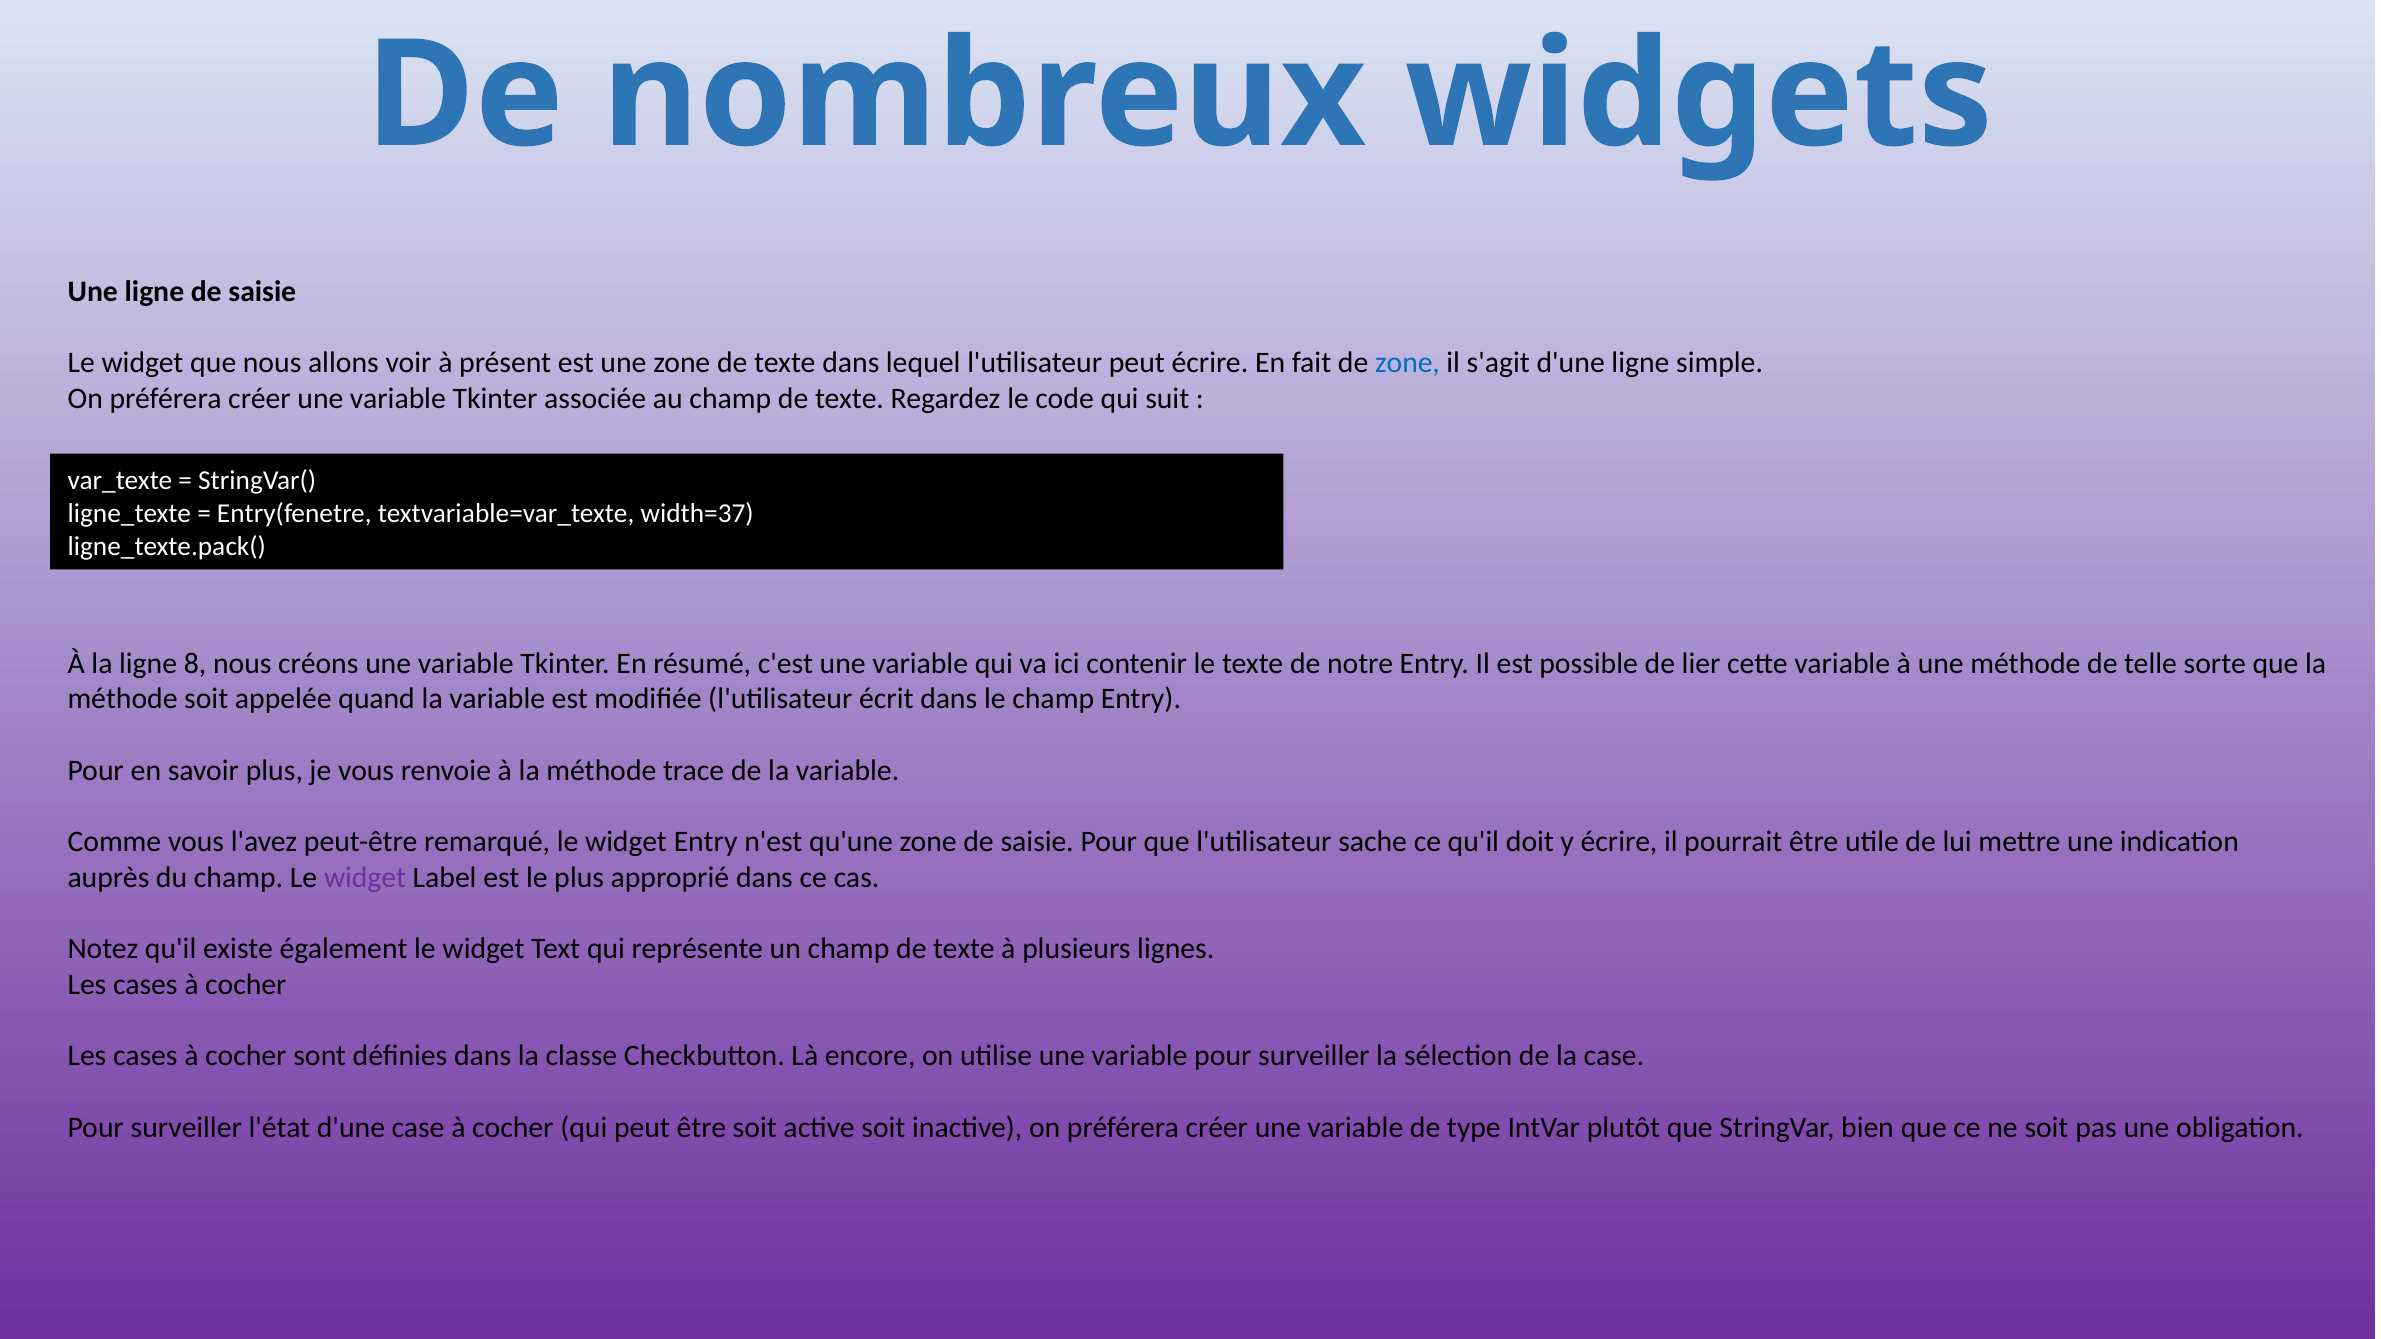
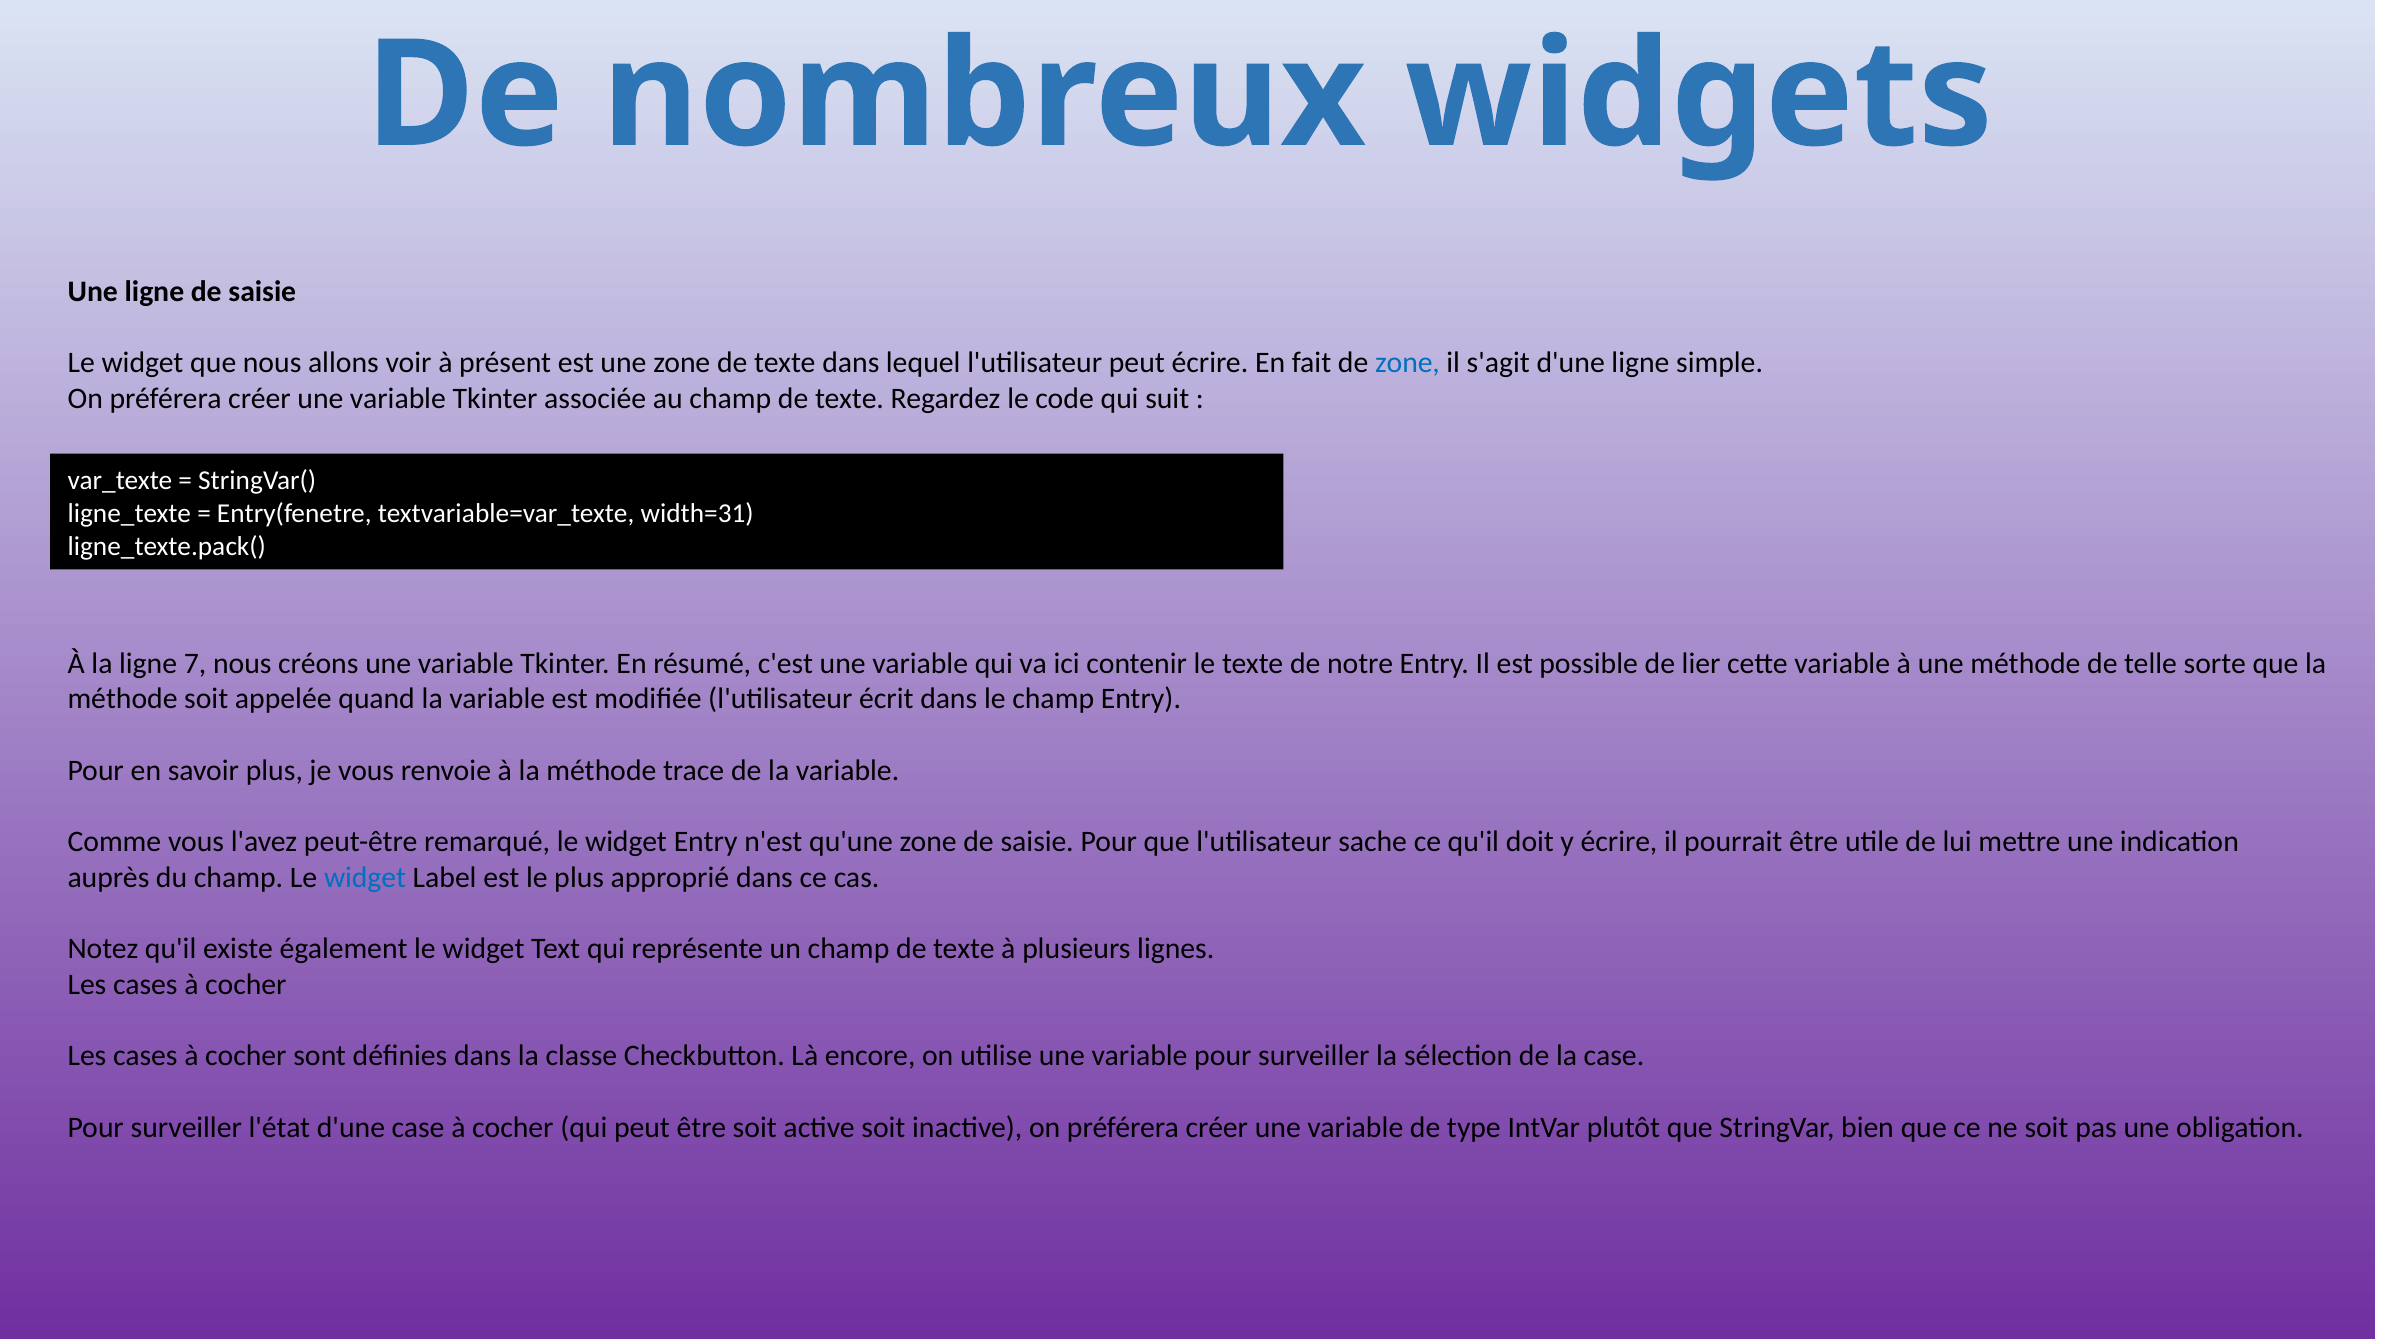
width=37: width=37 -> width=31 (697, 513)
8: 8 -> 7 (195, 663)
widget colour: purple -> blue (365, 878)
